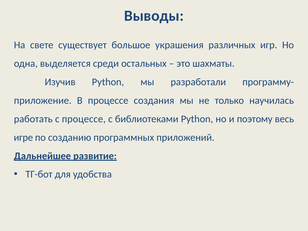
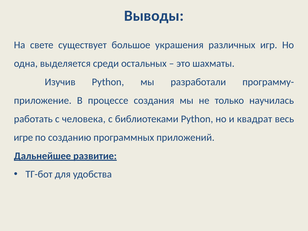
с процессе: процессе -> человека (84, 119)
поэтому: поэтому -> квадрат (255, 119)
